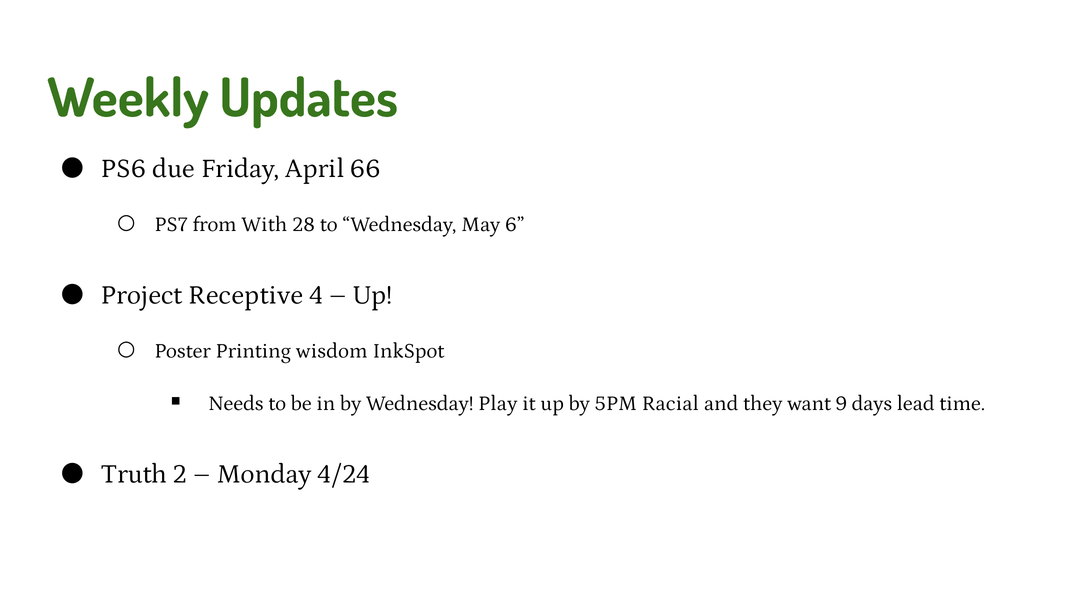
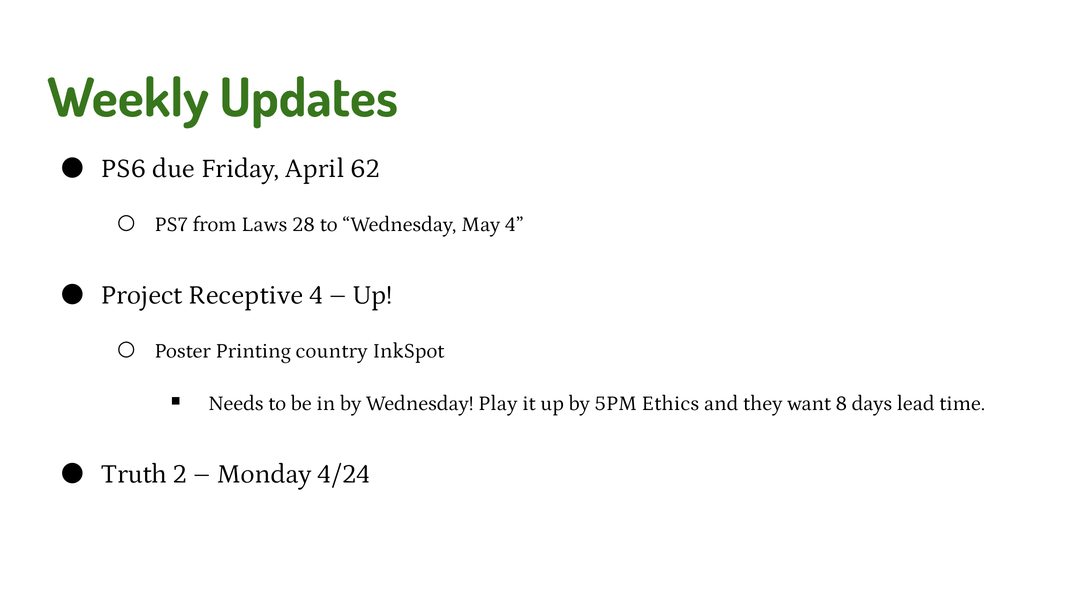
66: 66 -> 62 (365, 169)
With: With -> Laws (264, 224)
May 6: 6 -> 4 (514, 224)
wisdom: wisdom -> country (332, 351)
Racial: Racial -> Ethics (670, 403)
9: 9 -> 8 (841, 403)
